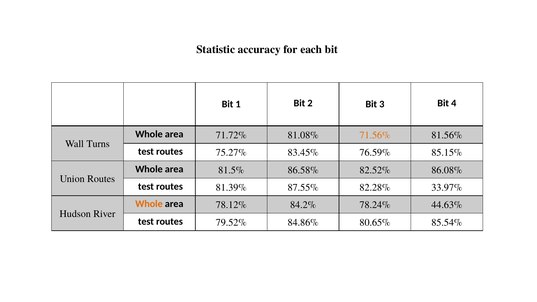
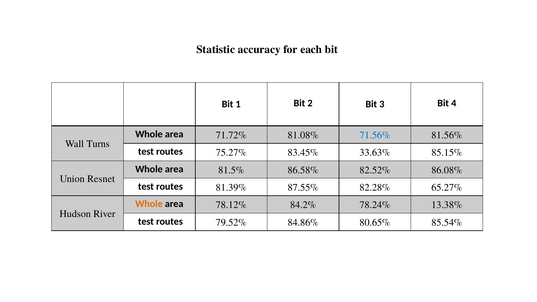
71.56% colour: orange -> blue (375, 135)
76.59%: 76.59% -> 33.63% (375, 153)
Union Routes: Routes -> Resnet (101, 179)
33.97%: 33.97% -> 65.27% (447, 188)
44.63%: 44.63% -> 13.38% (447, 205)
